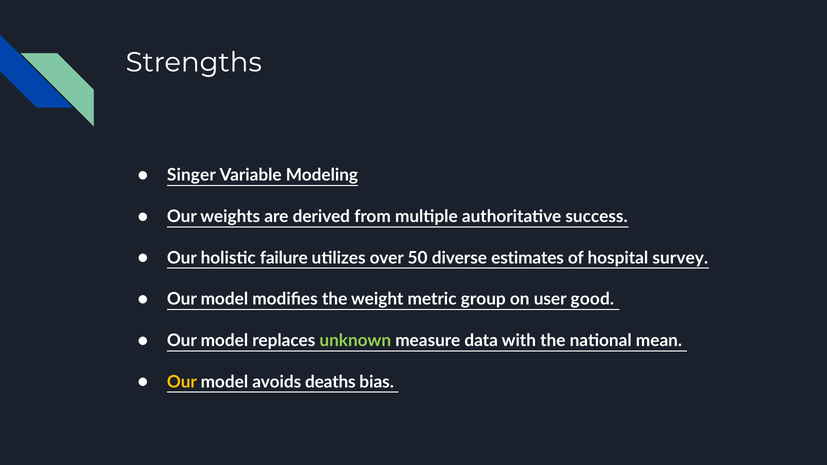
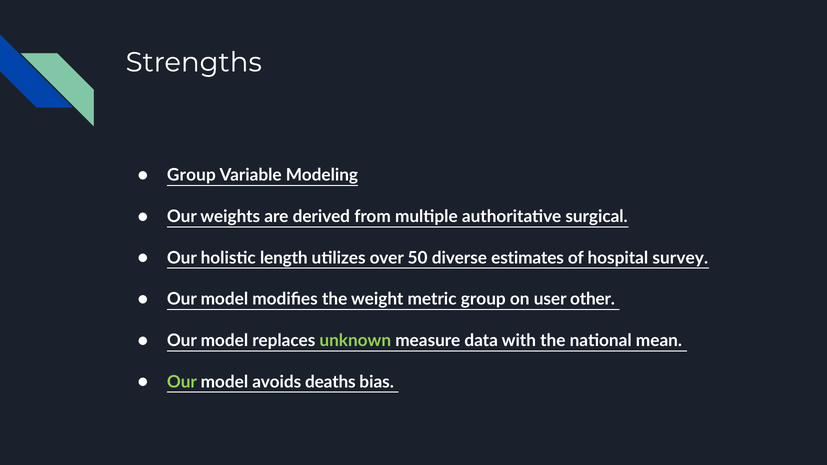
Singer: Singer -> Group (191, 175)
success: success -> surgical (597, 217)
failure: failure -> length (284, 258)
good: good -> other (592, 299)
Our colour: yellow -> light green (182, 382)
